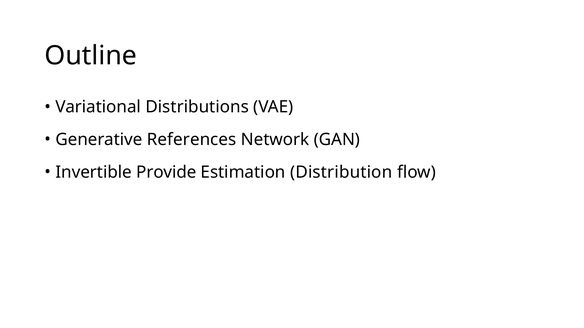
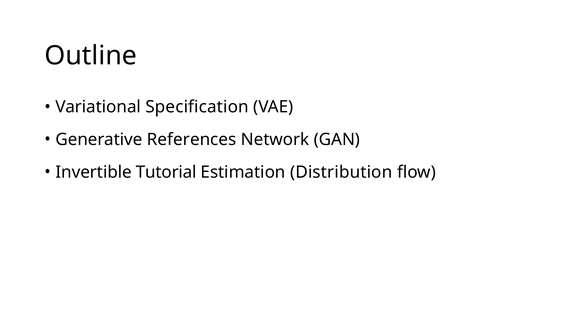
Distributions: Distributions -> Specification (197, 107)
Provide: Provide -> Tutorial (166, 172)
